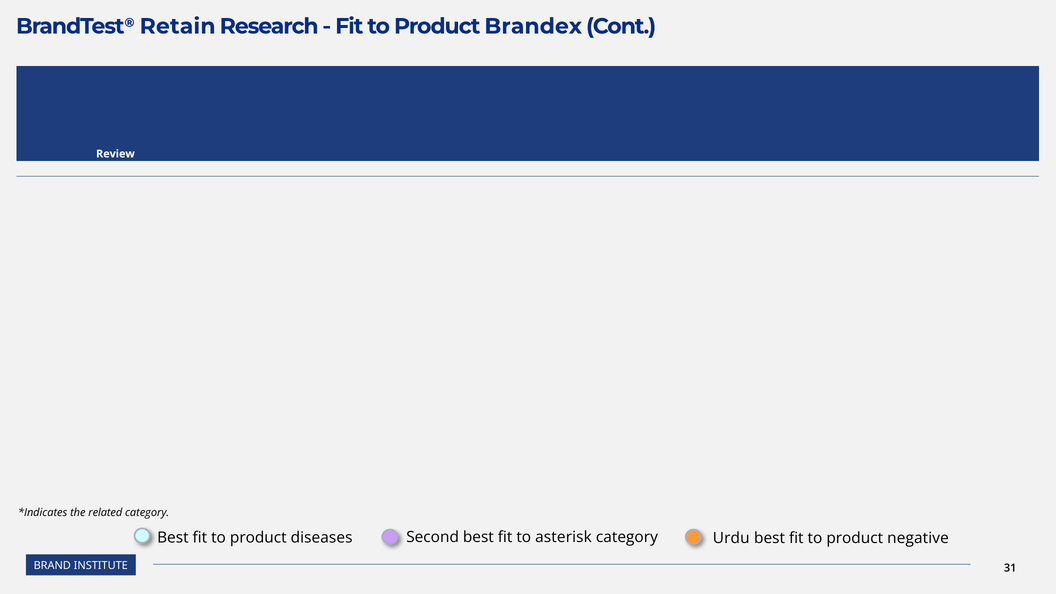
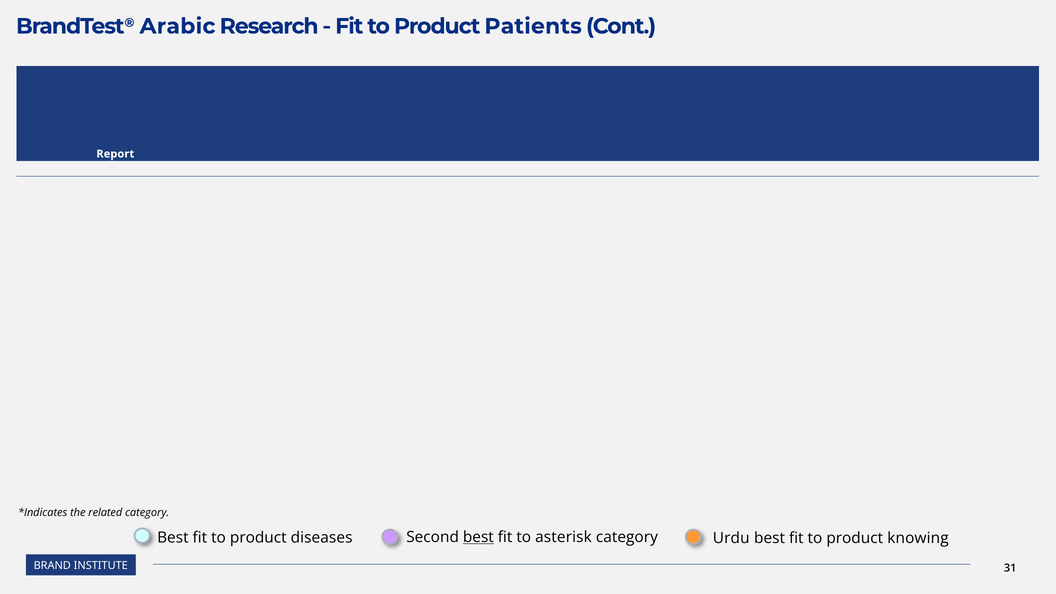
Retain: Retain -> Arabic (178, 26)
Brandex: Brandex -> Patients (533, 26)
Review: Review -> Report (115, 154)
best underline: none -> present (478, 537)
negative: negative -> knowing (918, 538)
